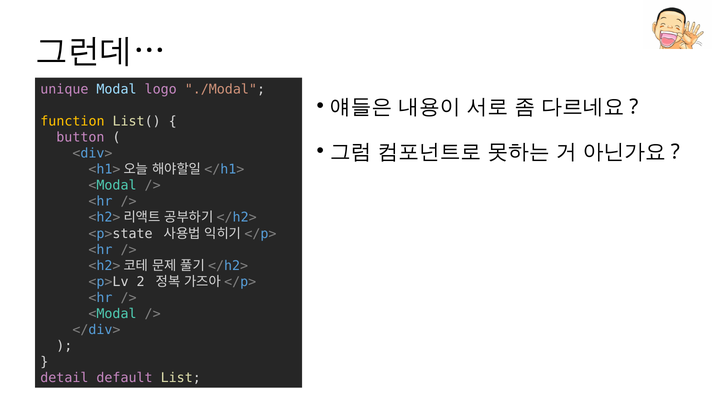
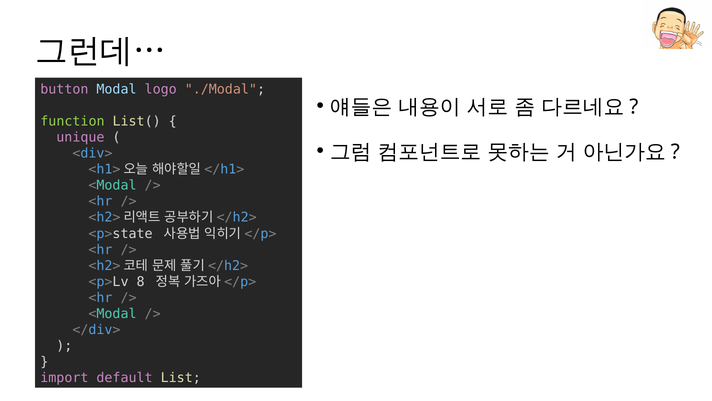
unique: unique -> button (64, 89)
function colour: yellow -> light green (72, 121)
button: button -> unique (80, 137)
2: 2 -> 8 (141, 281)
detail: detail -> import (64, 377)
